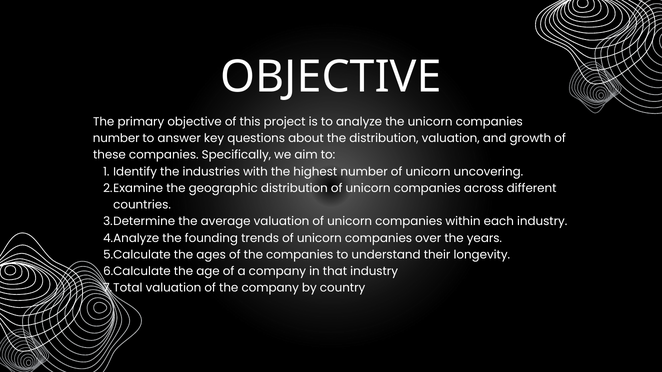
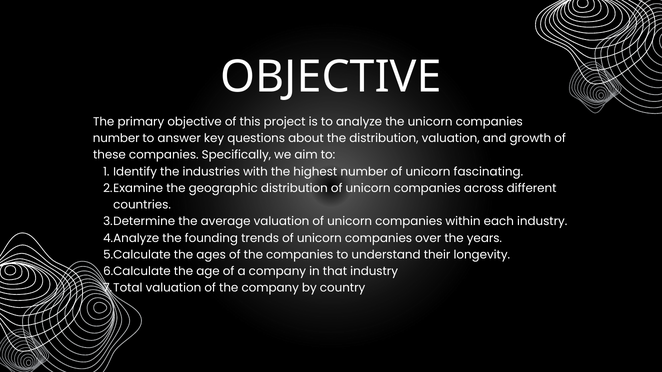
uncovering: uncovering -> fascinating (488, 172)
